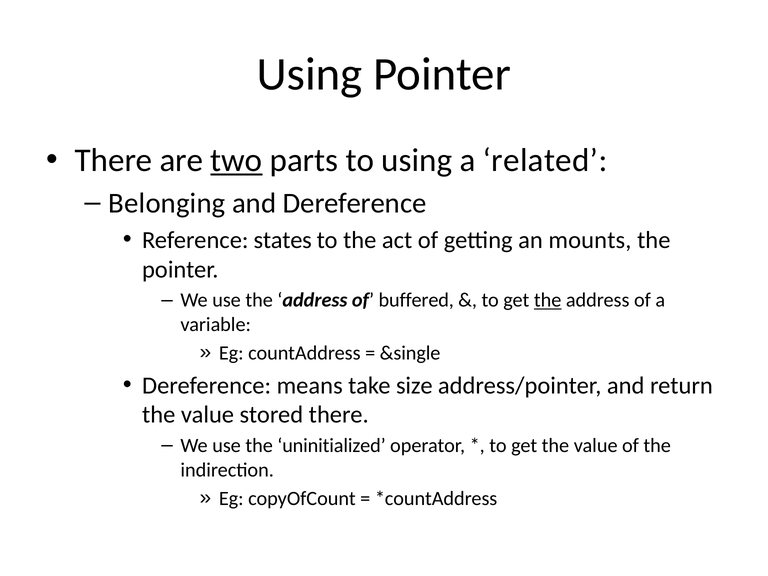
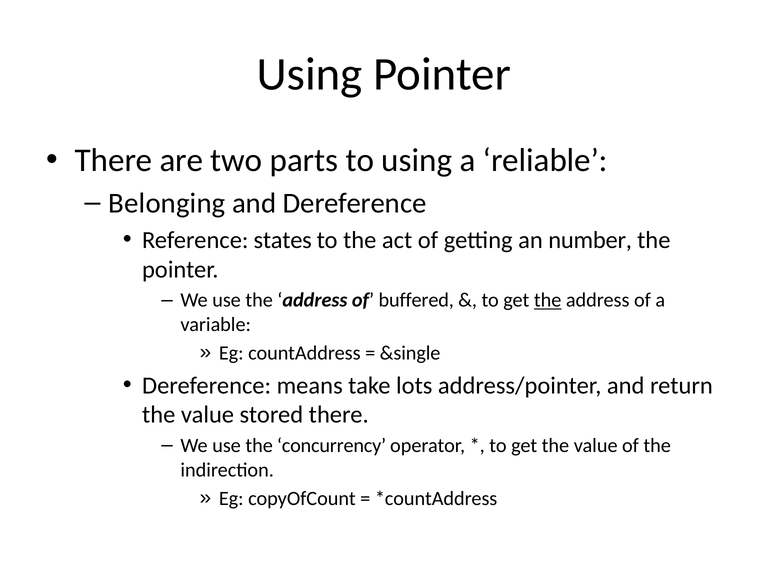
two underline: present -> none (236, 160)
related: related -> reliable (545, 160)
mounts: mounts -> number (590, 240)
size: size -> lots (414, 385)
uninitialized: uninitialized -> concurrency (332, 446)
